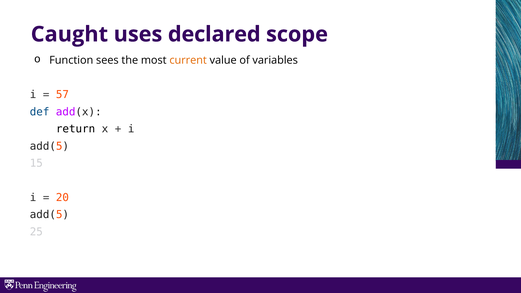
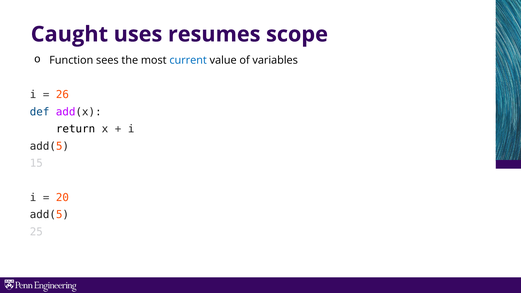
declared: declared -> resumes (214, 34)
current colour: orange -> blue (188, 60)
57: 57 -> 26 (62, 95)
